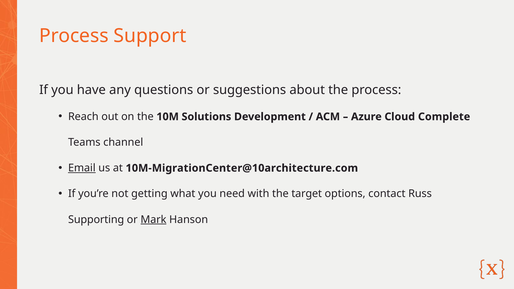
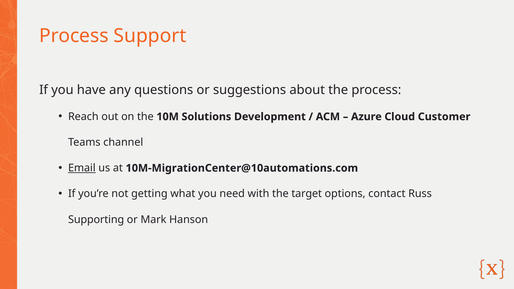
Complete: Complete -> Customer (444, 117)
10M-MigrationCenter@10architecture.com: 10M-MigrationCenter@10architecture.com -> 10M-MigrationCenter@10automations.com (242, 168)
Mark underline: present -> none (153, 220)
